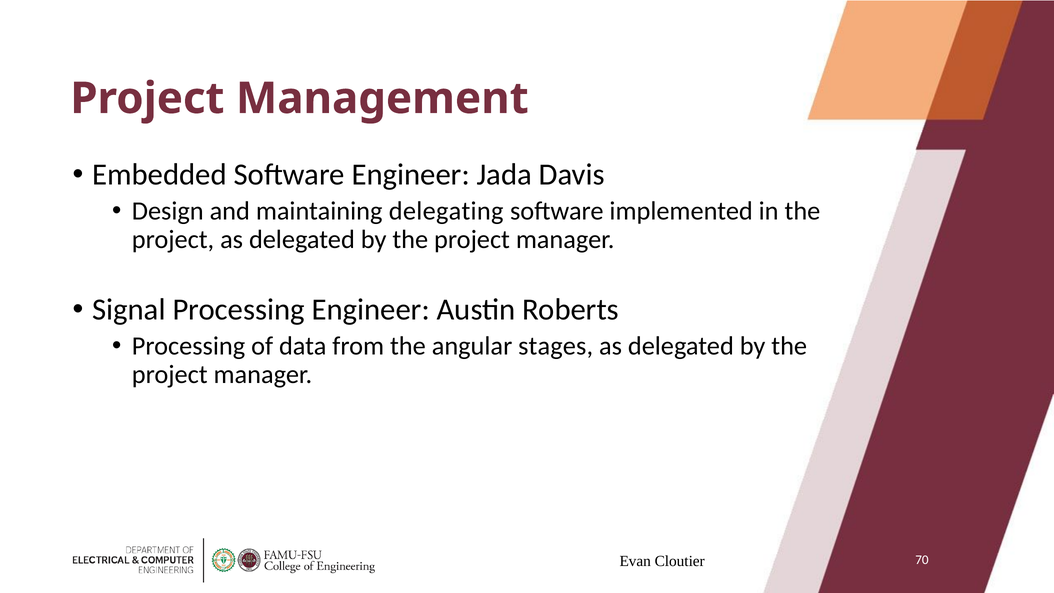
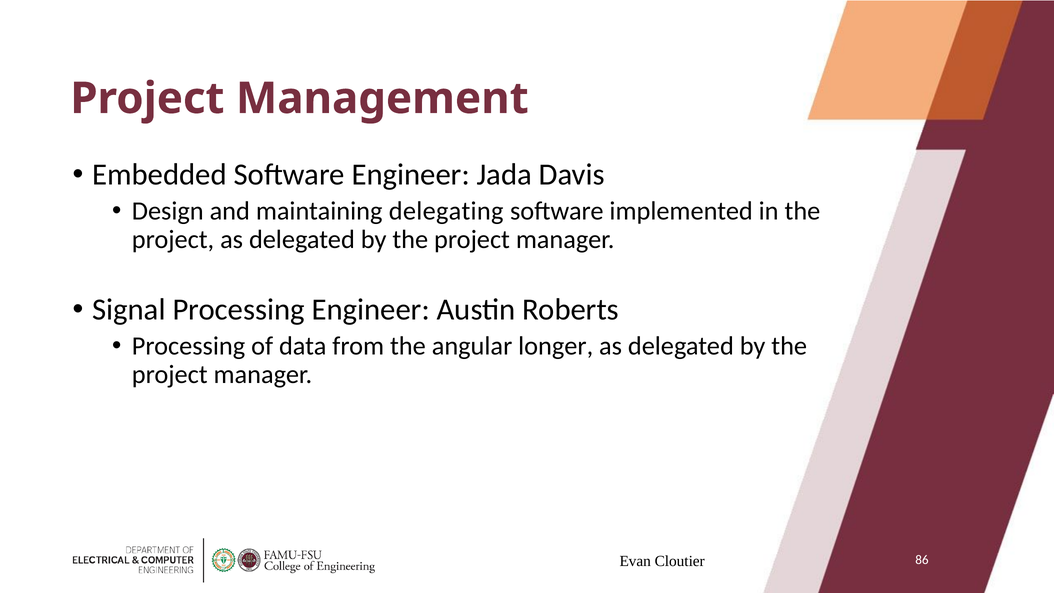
stages: stages -> longer (556, 346)
70: 70 -> 86 (922, 560)
